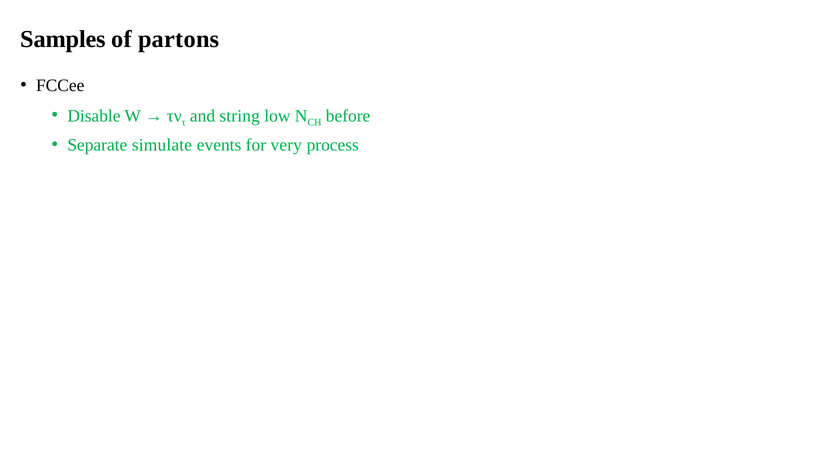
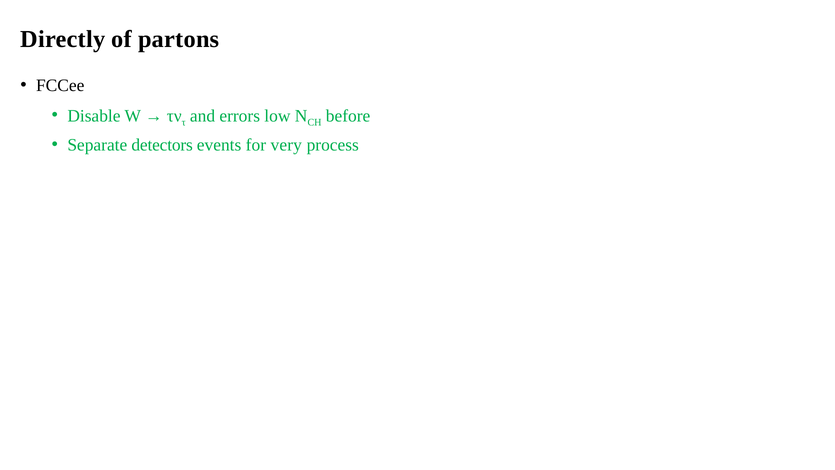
Samples: Samples -> Directly (63, 39)
string: string -> errors (240, 116)
simulate: simulate -> detectors (162, 145)
